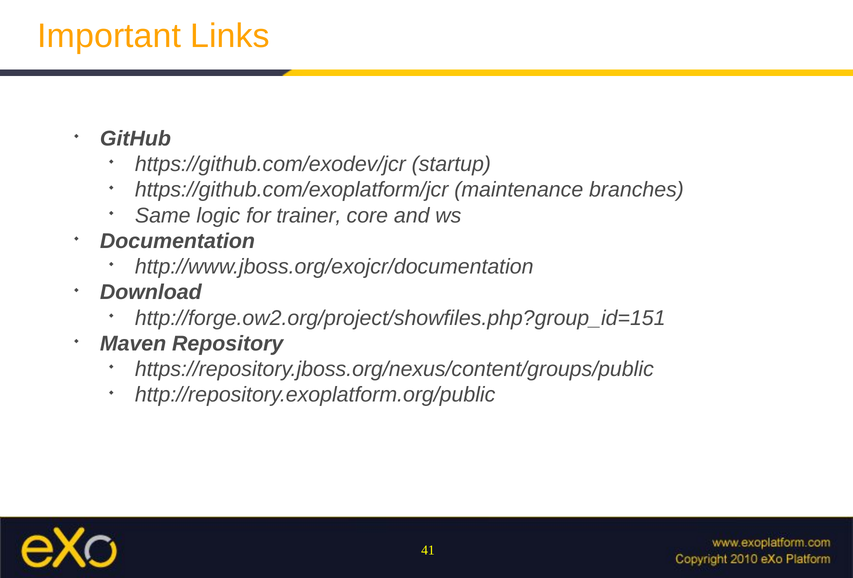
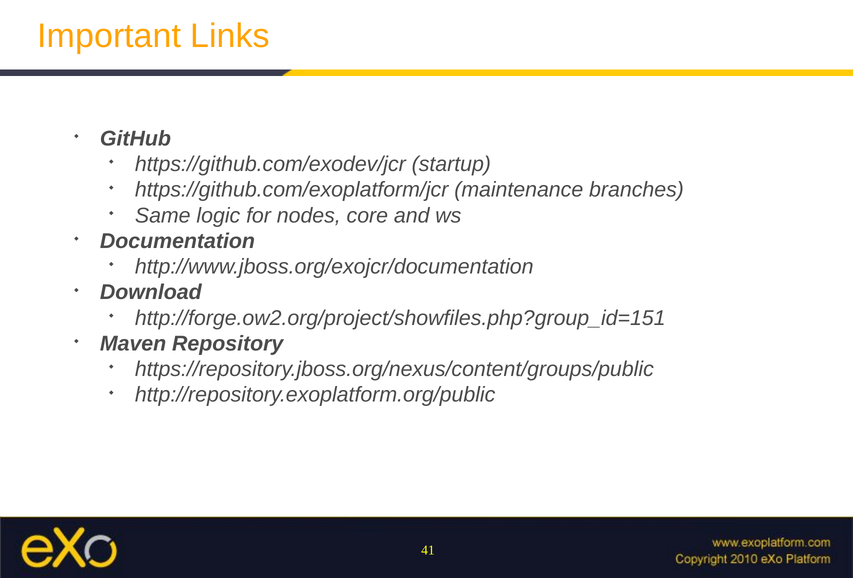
trainer: trainer -> nodes (309, 215)
